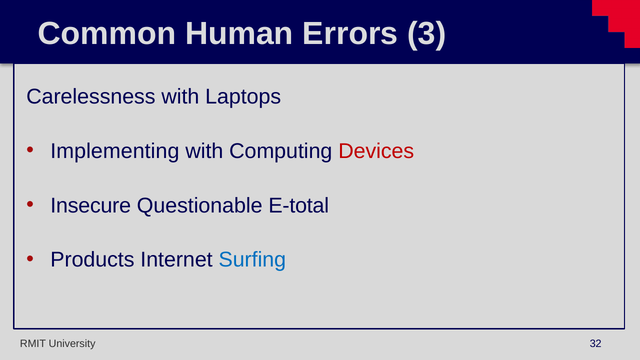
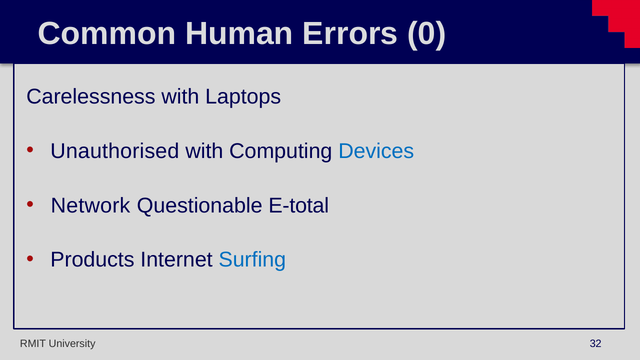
3: 3 -> 0 (427, 34)
Implementing: Implementing -> Unauthorised (115, 151)
Devices colour: red -> blue (376, 151)
Insecure: Insecure -> Network (90, 205)
